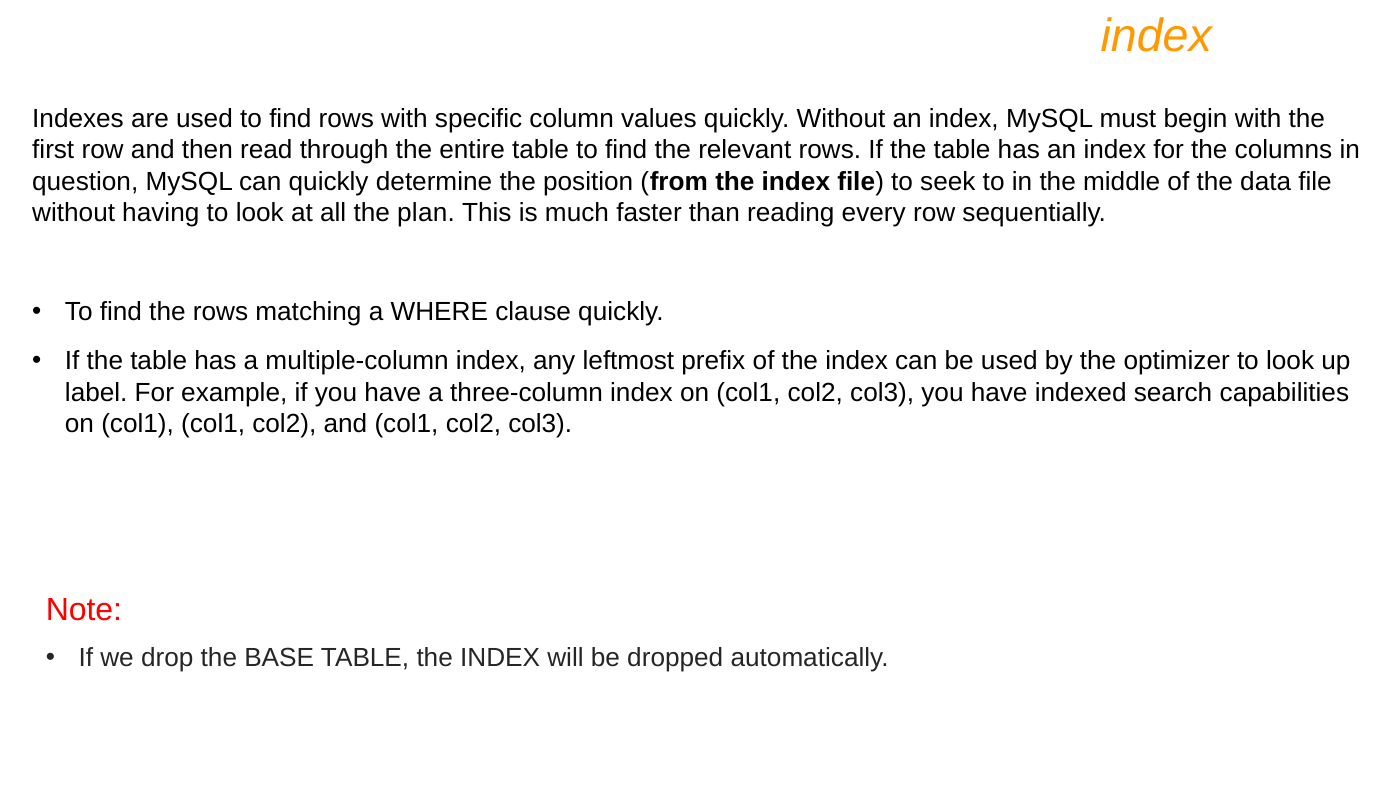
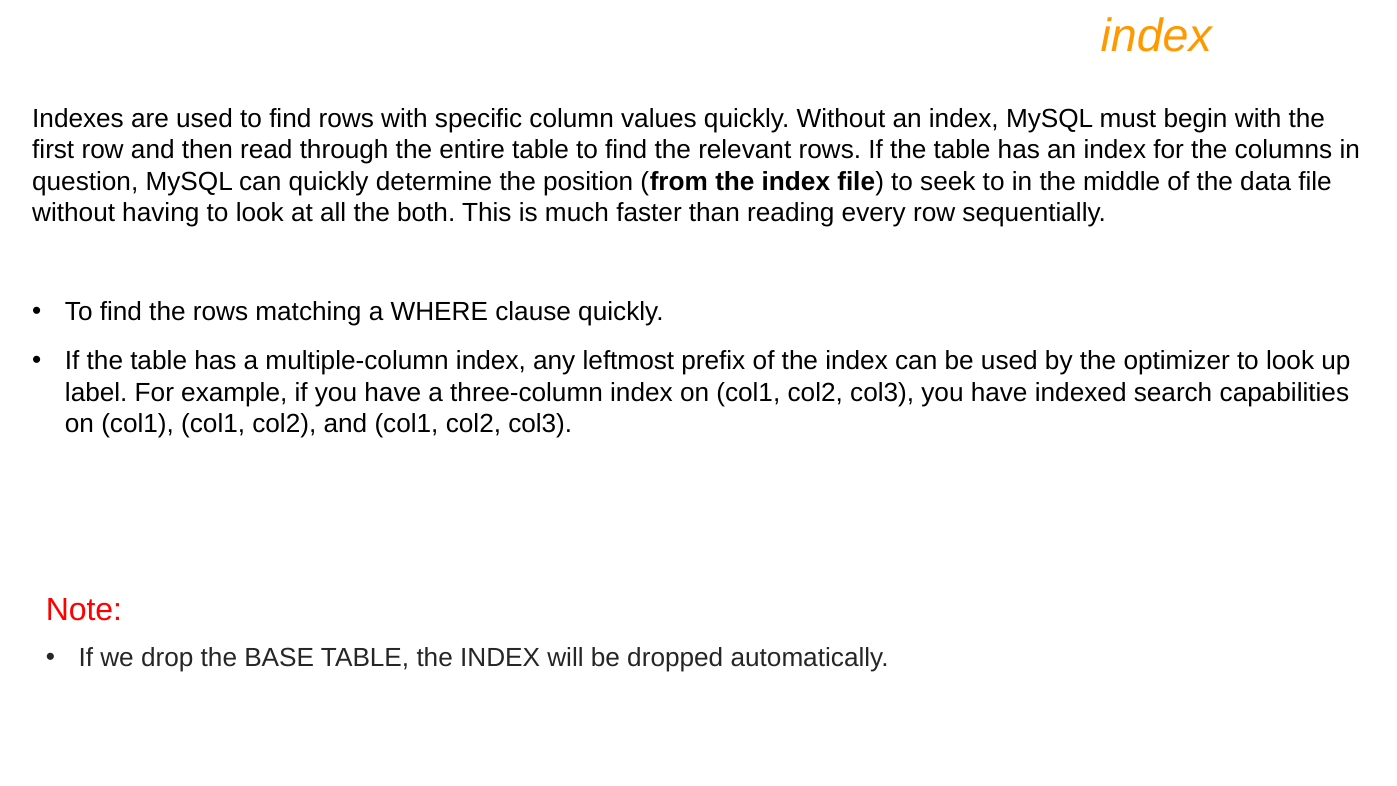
plan: plan -> both (426, 213)
